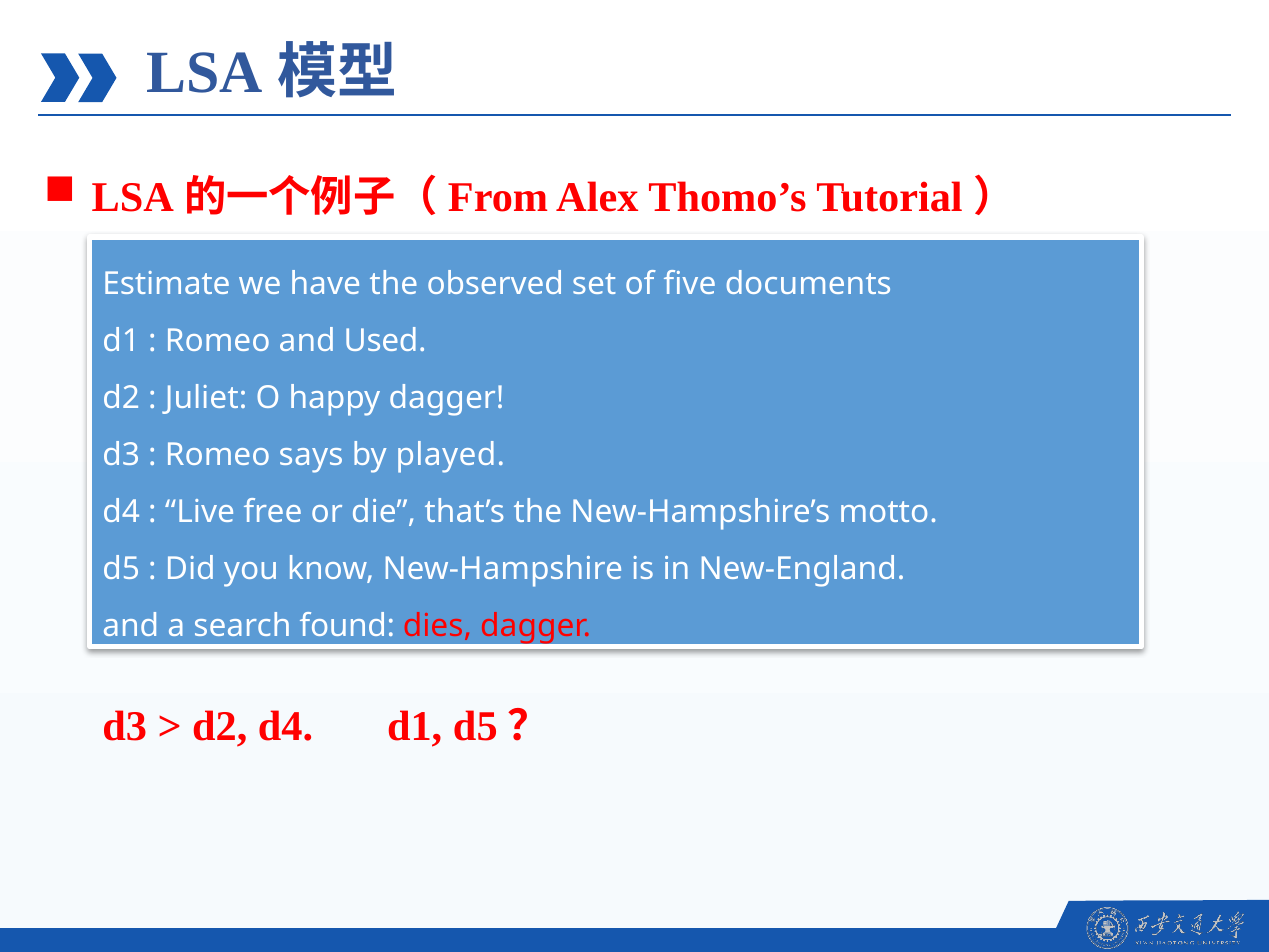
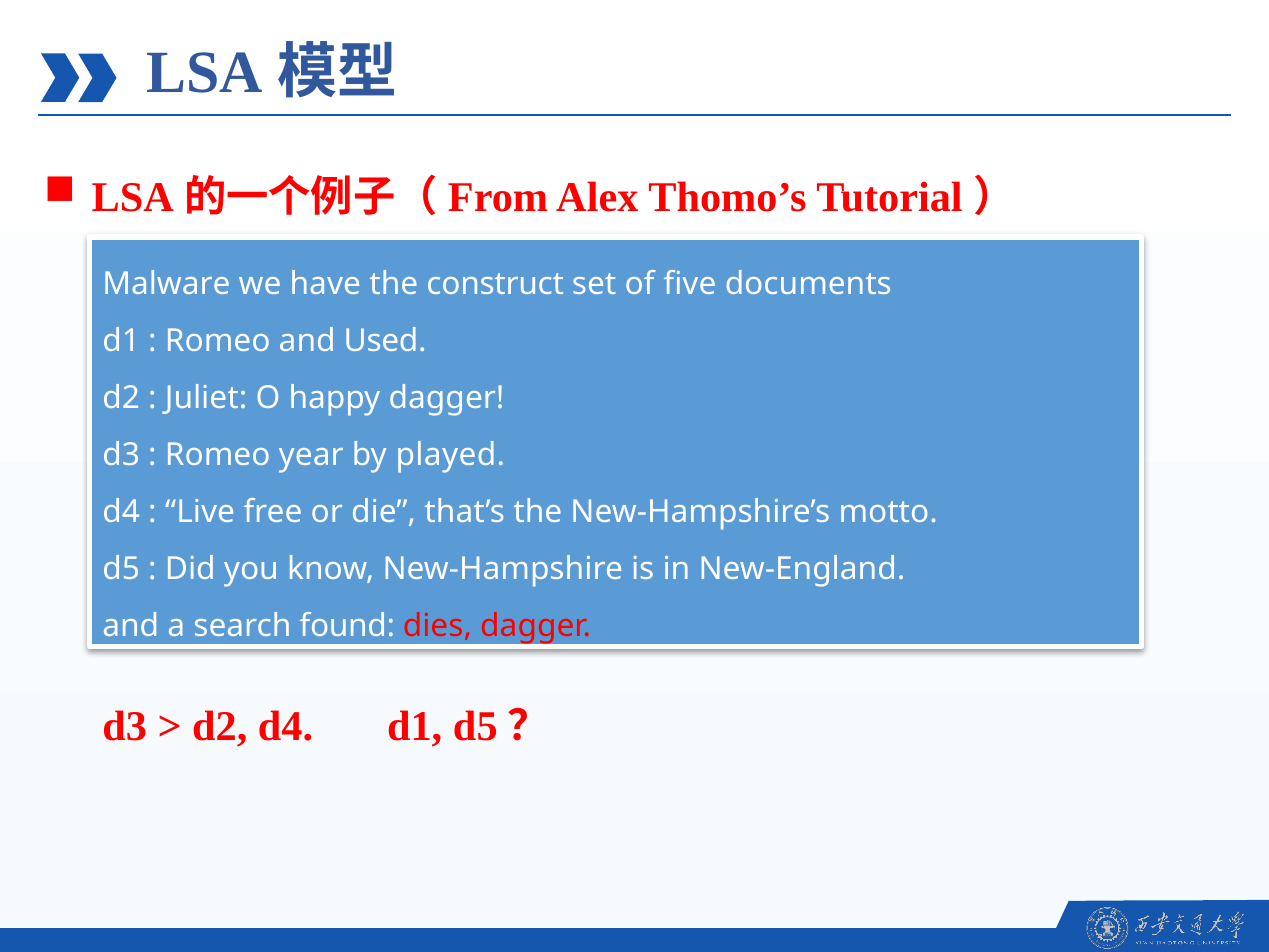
Estimate: Estimate -> Malware (166, 283)
observed: observed -> construct (495, 283)
says: says -> year (311, 455)
